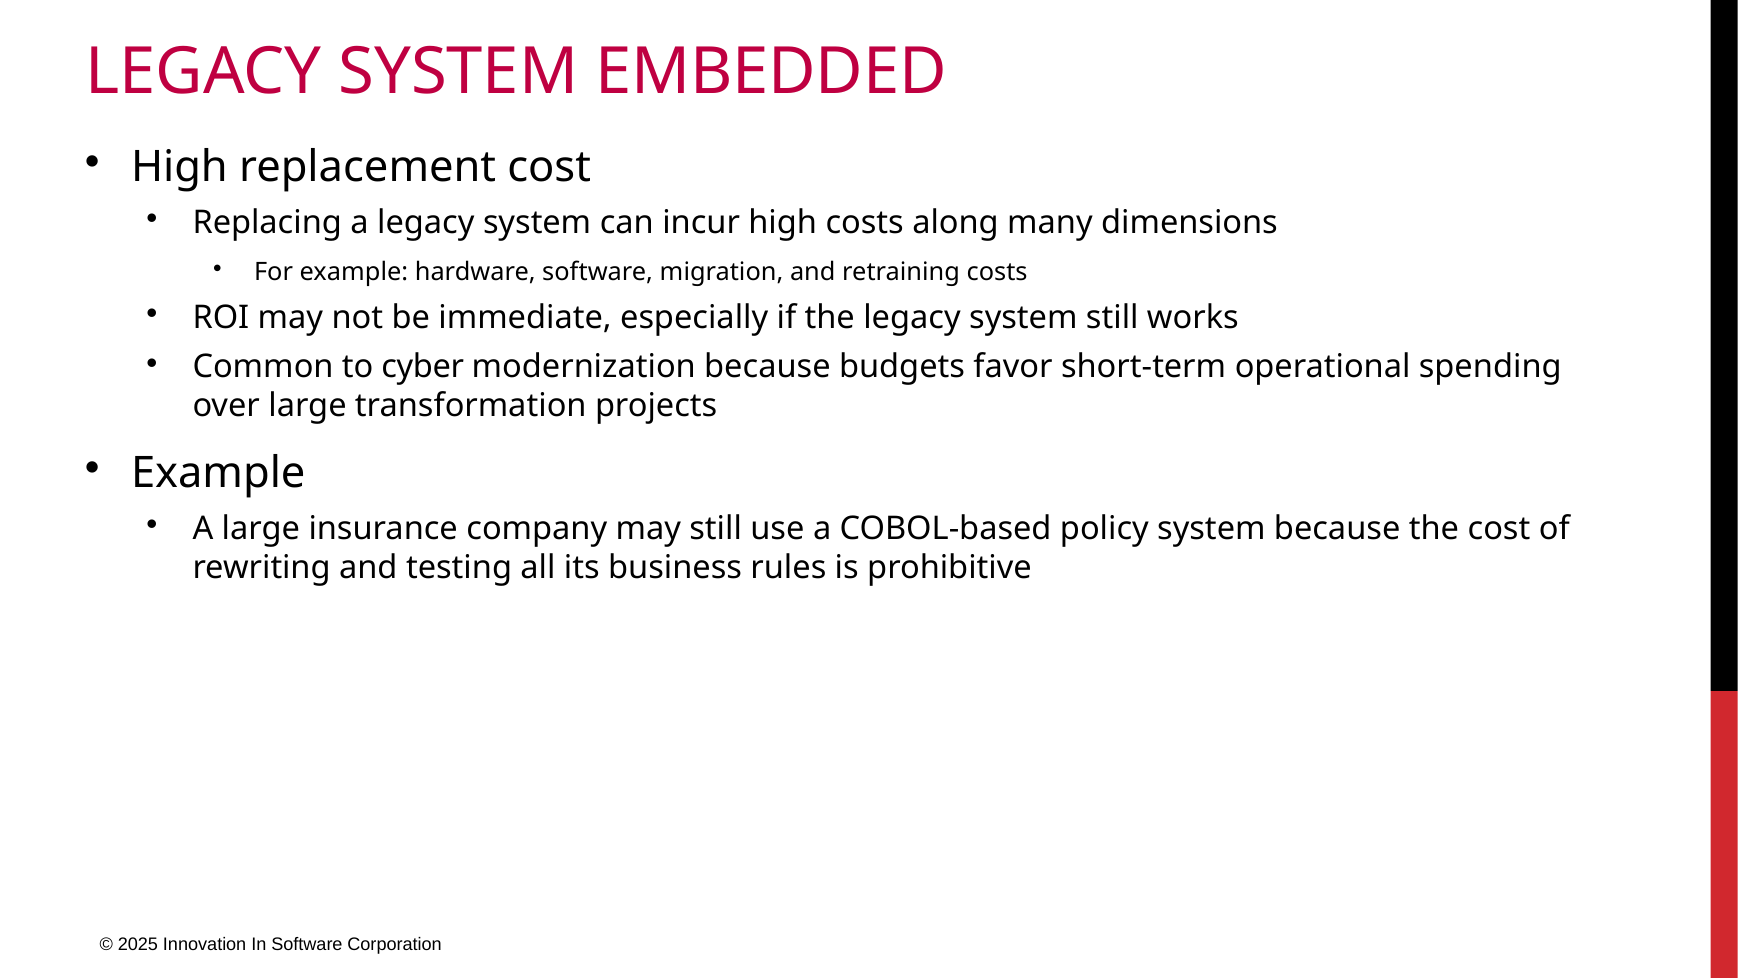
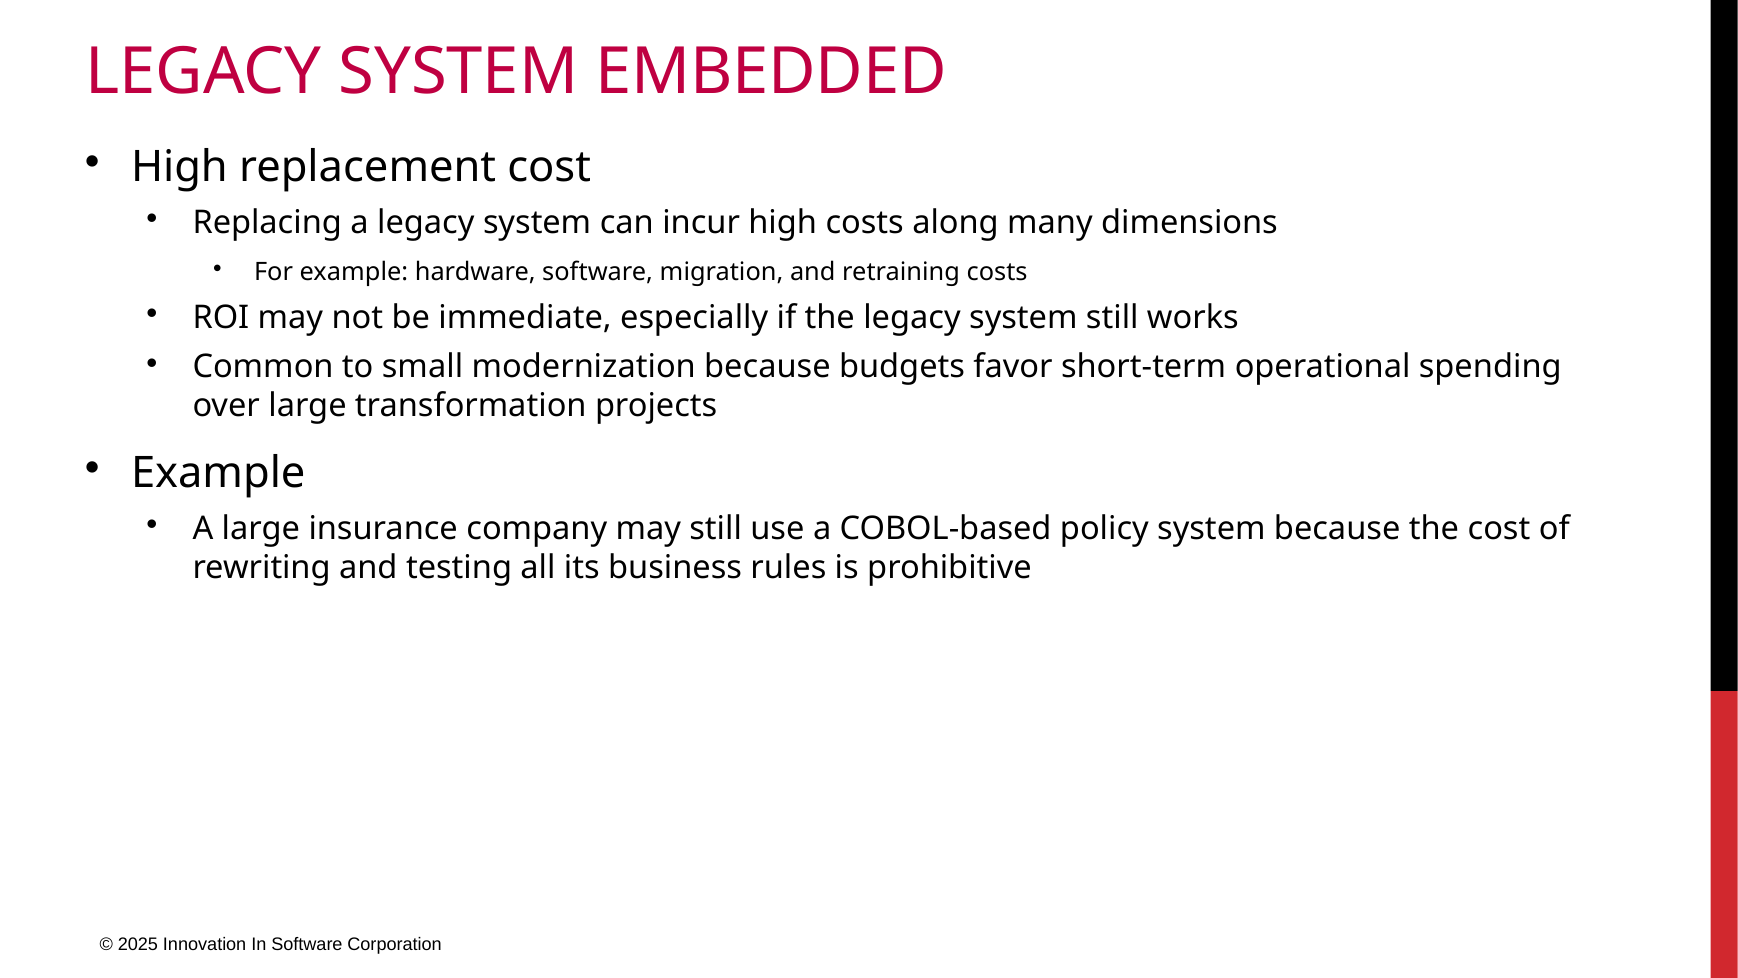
cyber: cyber -> small (423, 367)
